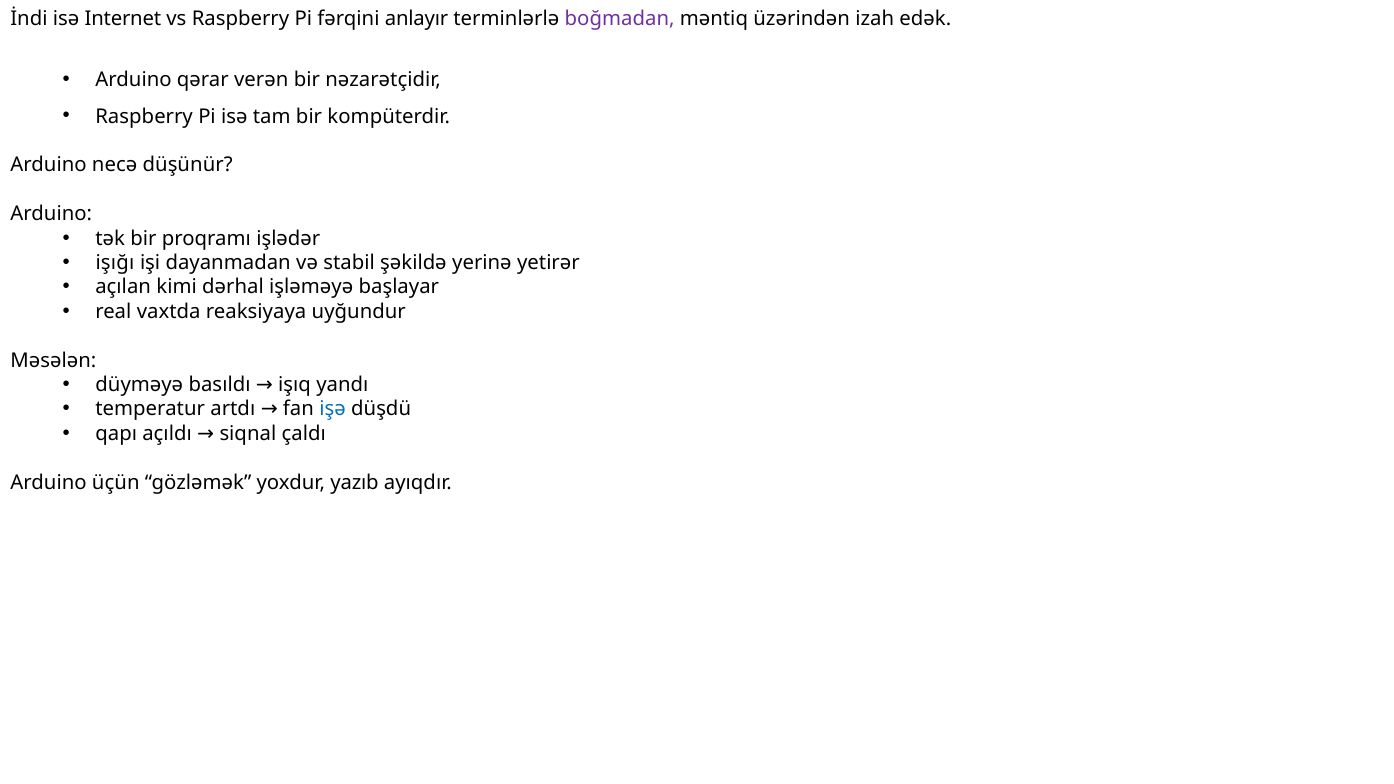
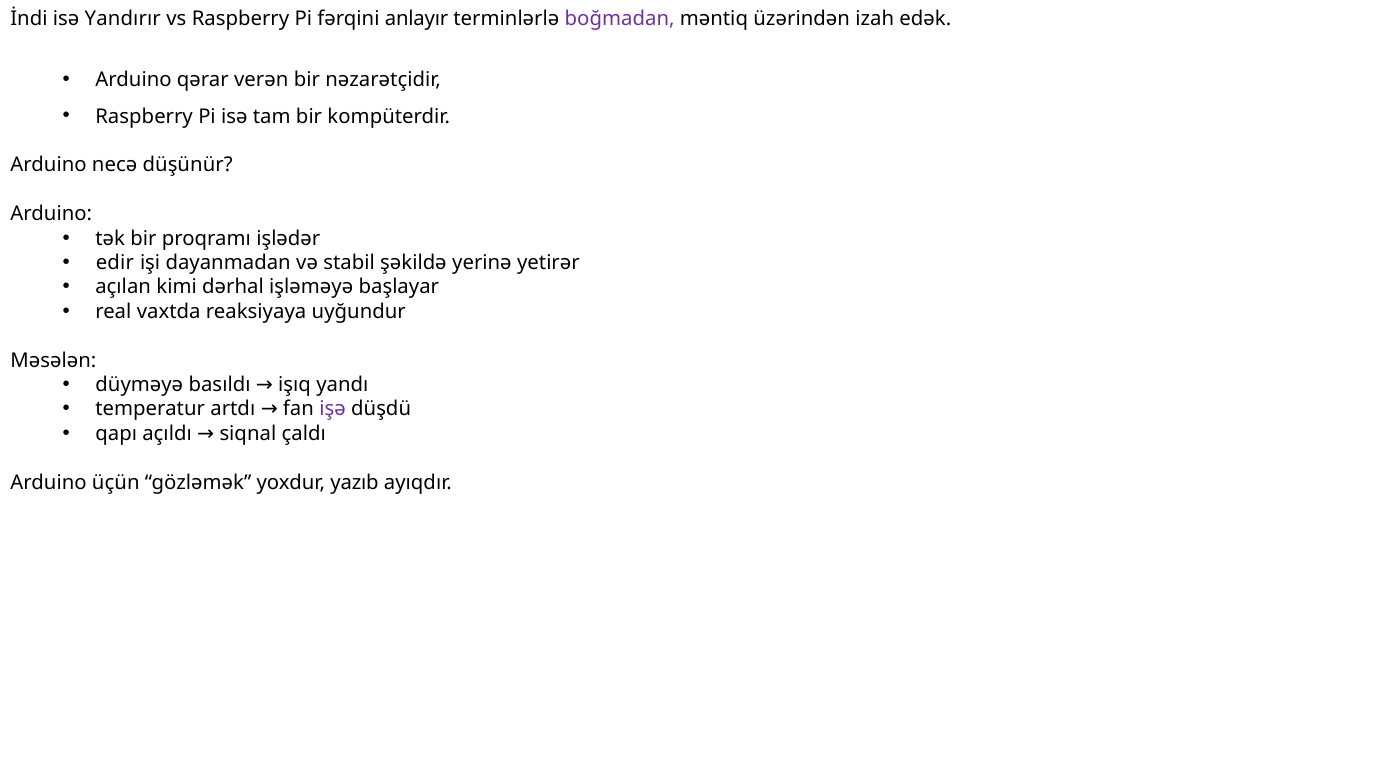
Internet: Internet -> Yandırır (123, 19)
işığı: işığı -> edir (115, 263)
işə colour: blue -> purple (333, 409)
